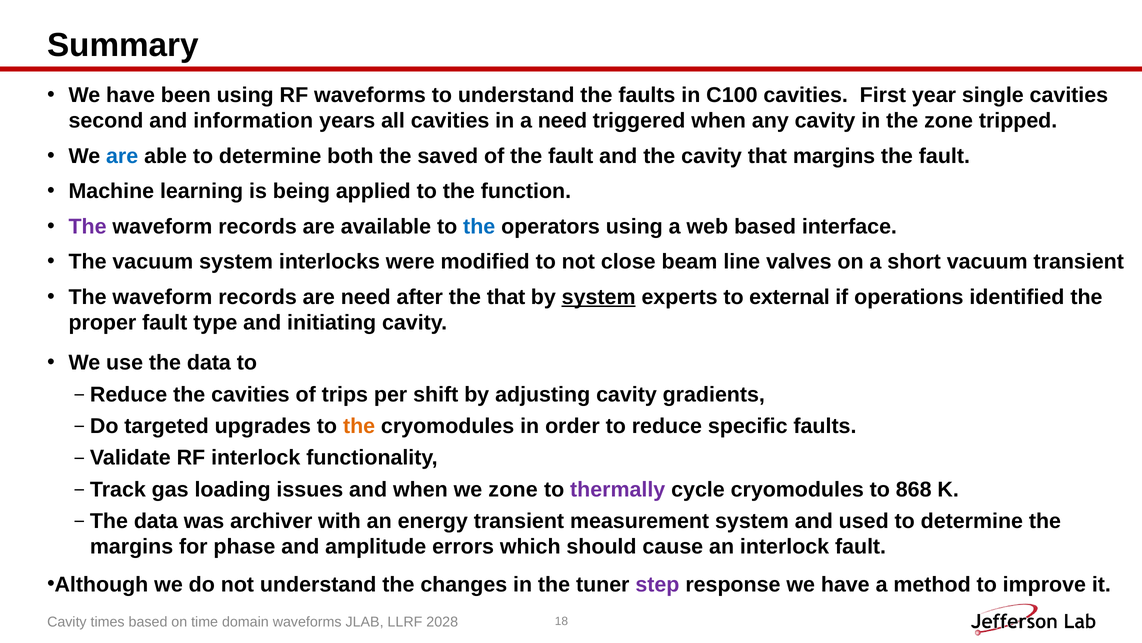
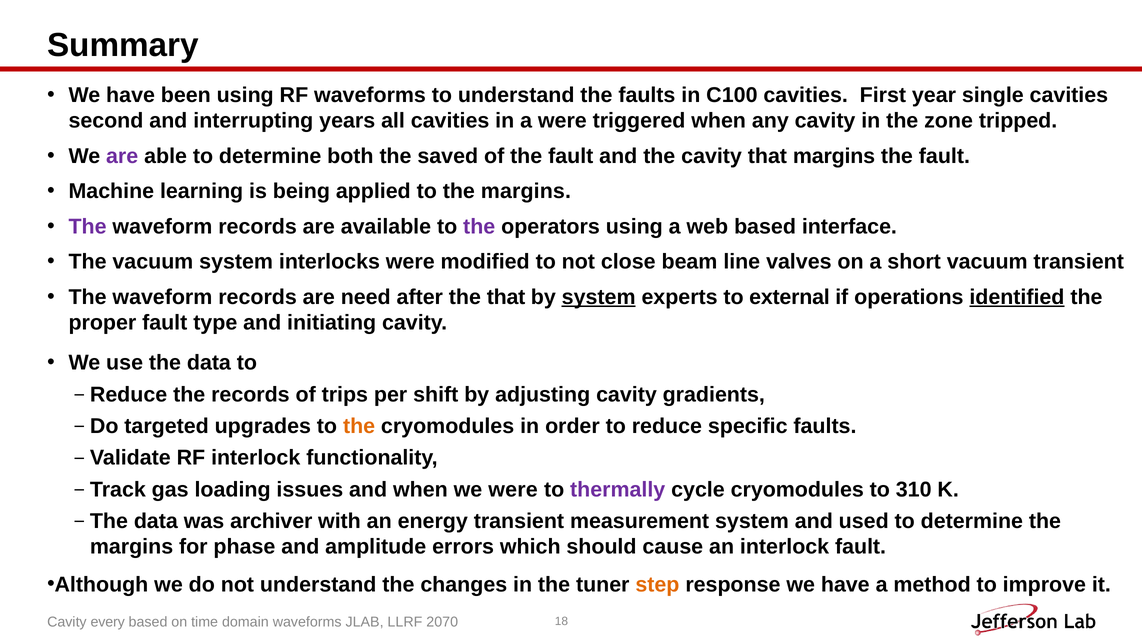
information: information -> interrupting (253, 121)
a need: need -> were (562, 121)
are colour: blue -> purple (122, 156)
to the function: function -> margins (526, 191)
the colour: blue -> purple (479, 226)
identified underline: none -> present (1017, 297)
the cavities: cavities -> records (250, 394)
we zone: zone -> were (513, 489)
868: 868 -> 310 (914, 489)
step colour: purple -> orange (657, 584)
times: times -> every (108, 621)
2028: 2028 -> 2070 (442, 621)
